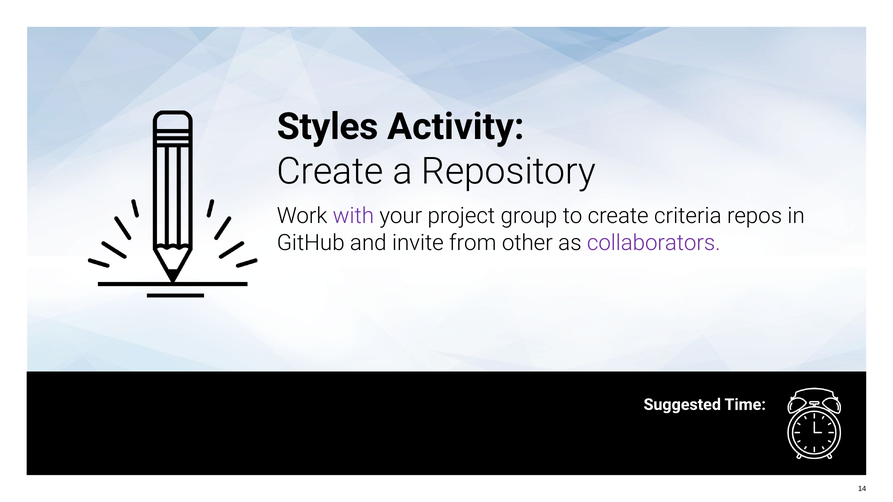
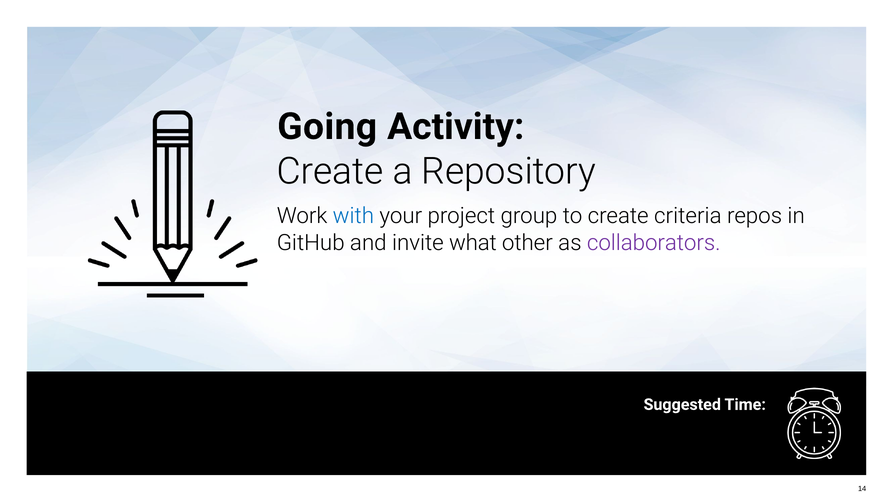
Styles: Styles -> Going (327, 127)
with colour: purple -> blue (353, 216)
from: from -> what (473, 243)
